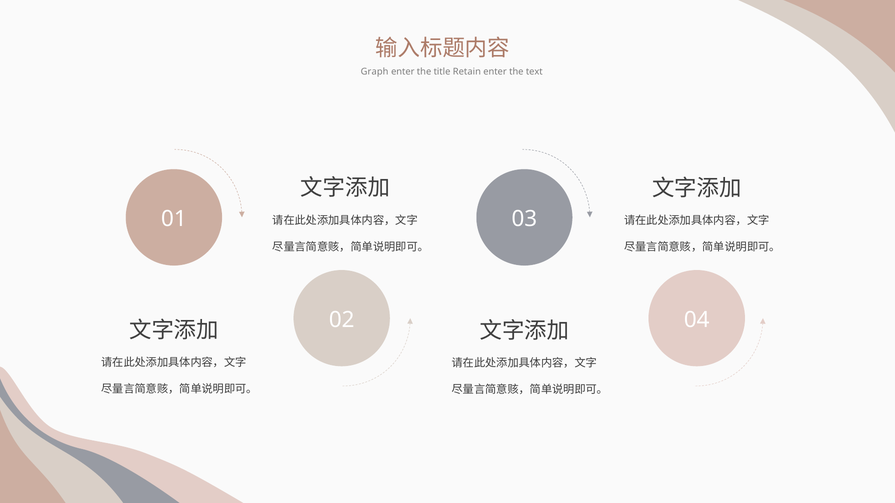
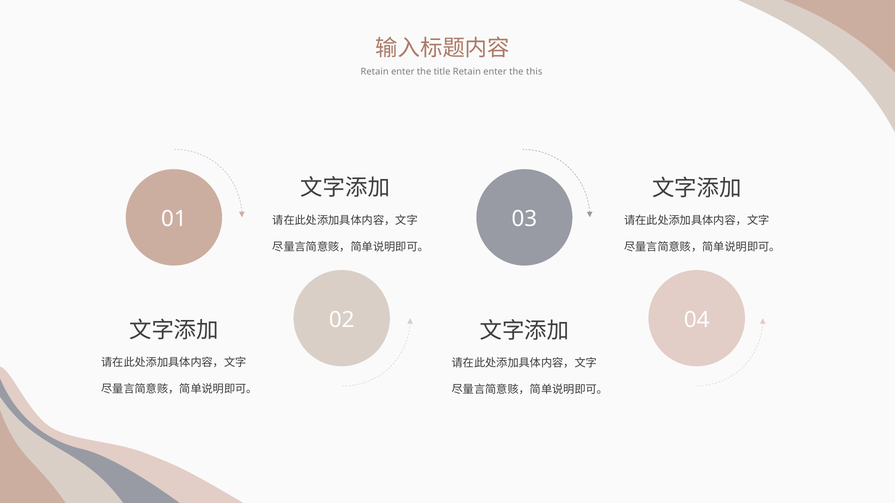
Graph: Graph -> Retain (375, 72)
text: text -> this (534, 72)
